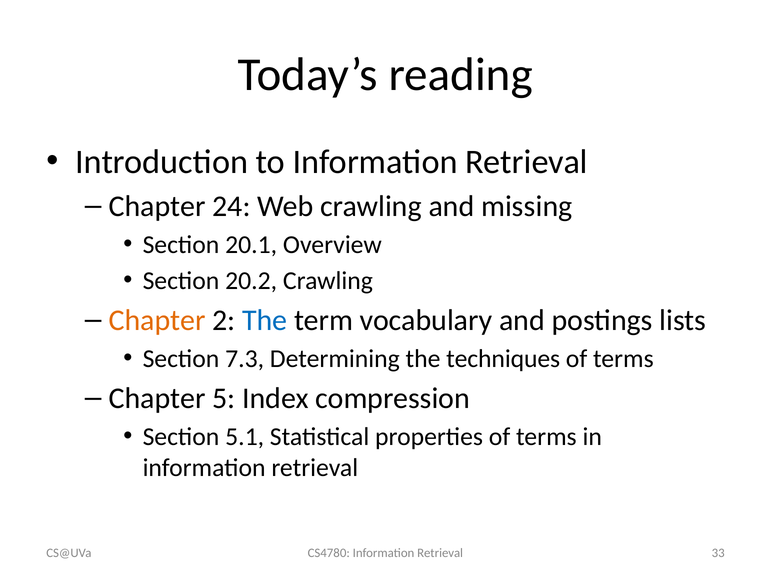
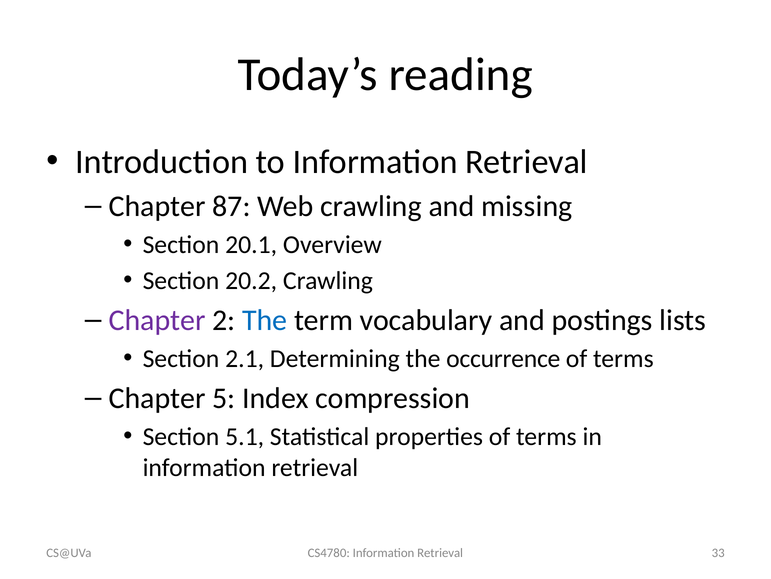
24: 24 -> 87 (231, 206)
Chapter colour: orange -> purple (157, 320)
7.3: 7.3 -> 2.1 (245, 358)
techniques: techniques -> occurrence (503, 358)
